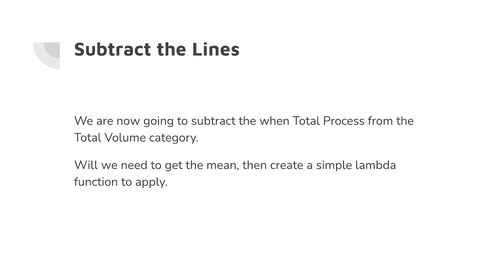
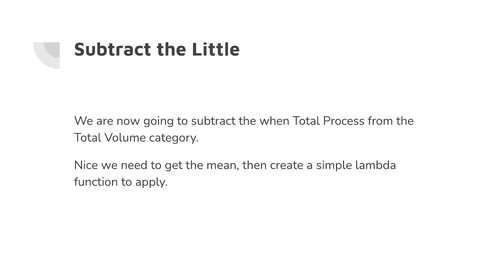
Lines: Lines -> Little (216, 49)
Will: Will -> Nice (86, 165)
